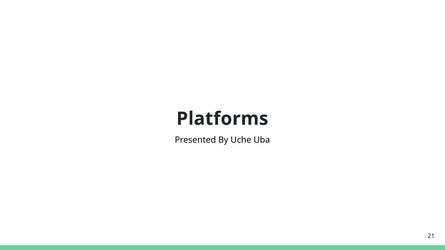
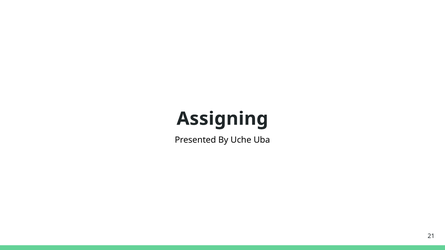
Platforms: Platforms -> Assigning (222, 119)
